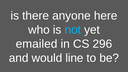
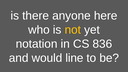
not colour: light blue -> yellow (73, 30)
emailed: emailed -> notation (37, 44)
296: 296 -> 836 (102, 44)
